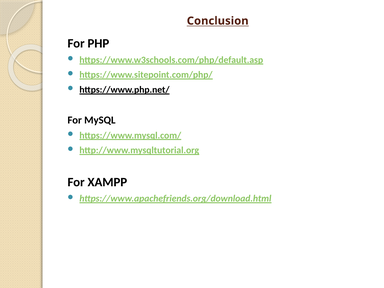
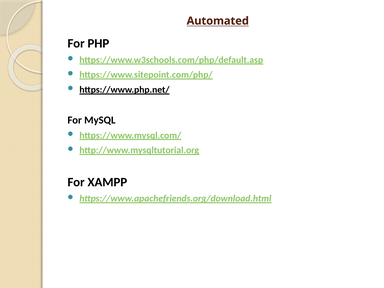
Conclusion: Conclusion -> Automated (218, 21)
